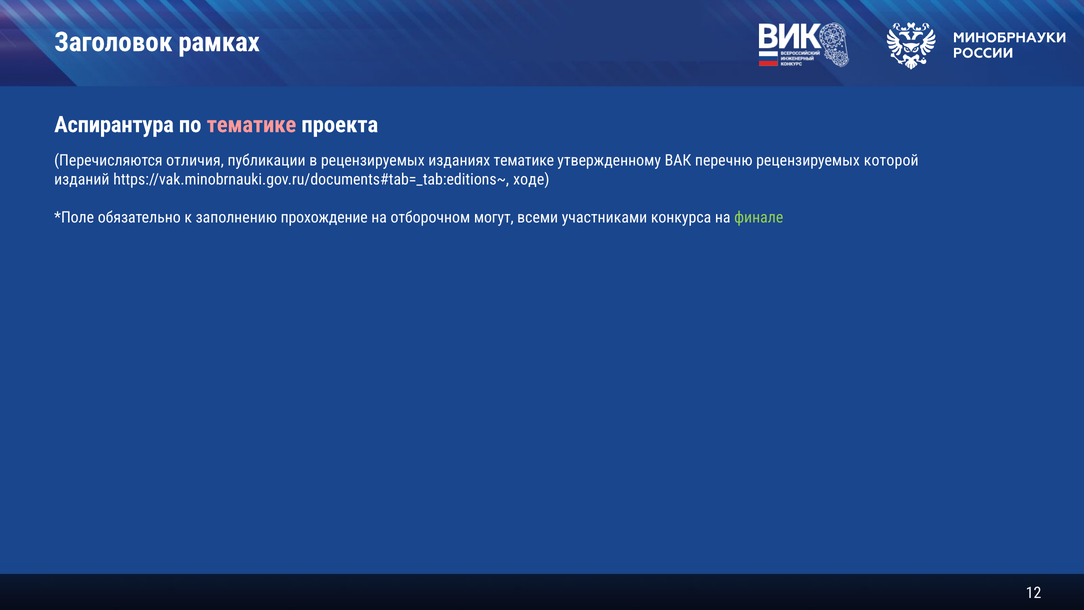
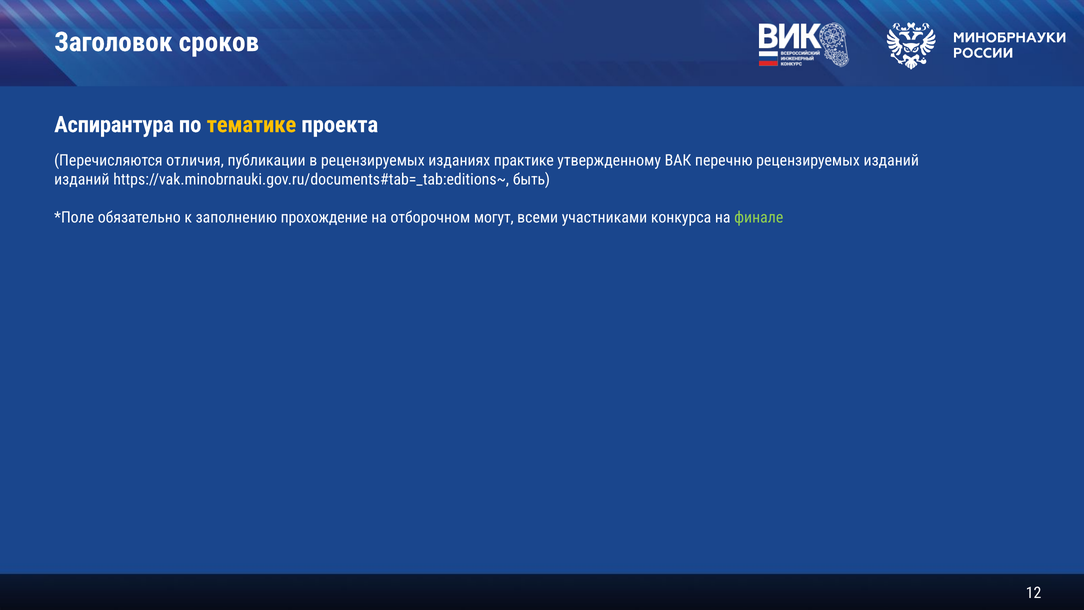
рамках: рамках -> сроков (219, 42)
тематике colour: pink -> yellow (251, 125)
изданиях тематике: тематике -> практике (524, 161)
рецензируемых которой: которой -> изданий (891, 161)
ходе: ходе -> быть (531, 180)
